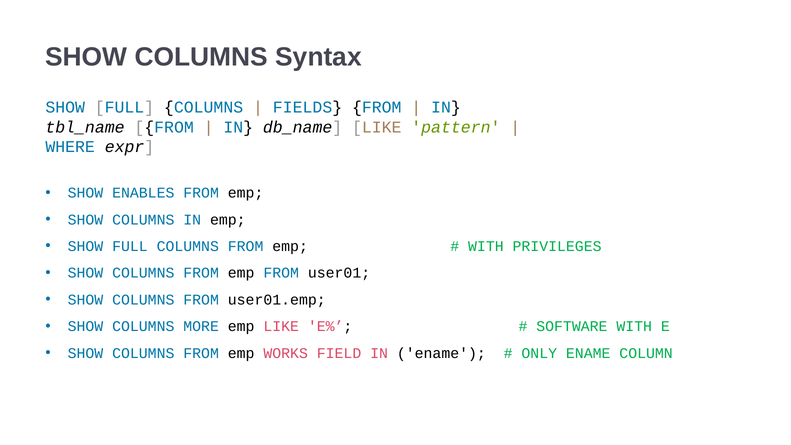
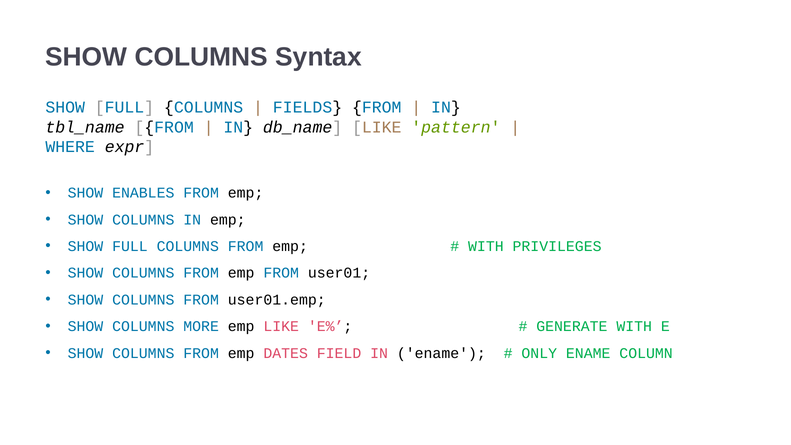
SOFTWARE: SOFTWARE -> GENERATE (572, 326)
WORKS: WORKS -> DATES (286, 353)
